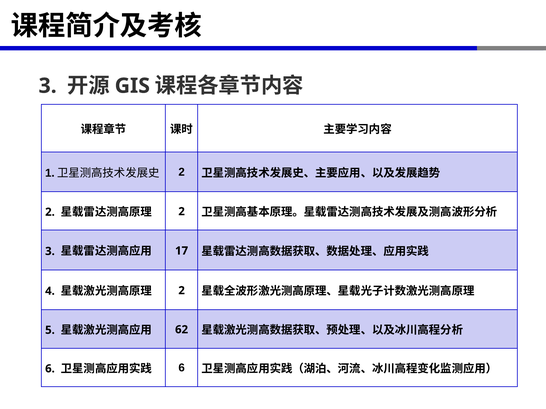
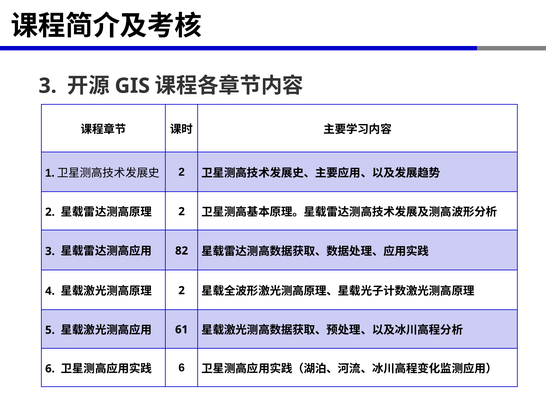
17: 17 -> 82 (182, 251)
62: 62 -> 61 (182, 330)
